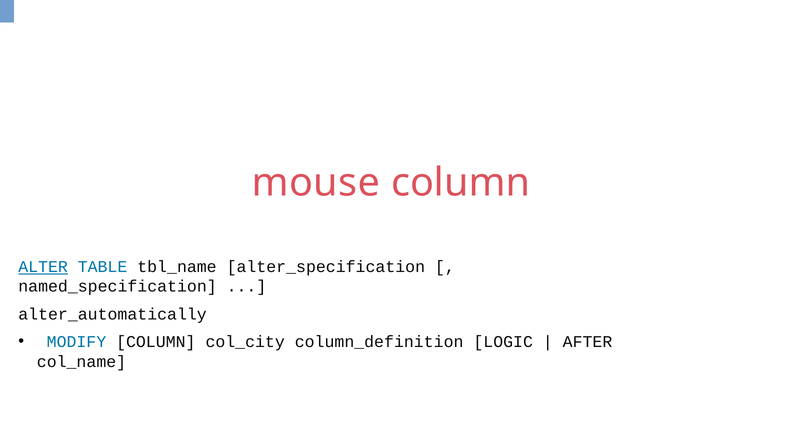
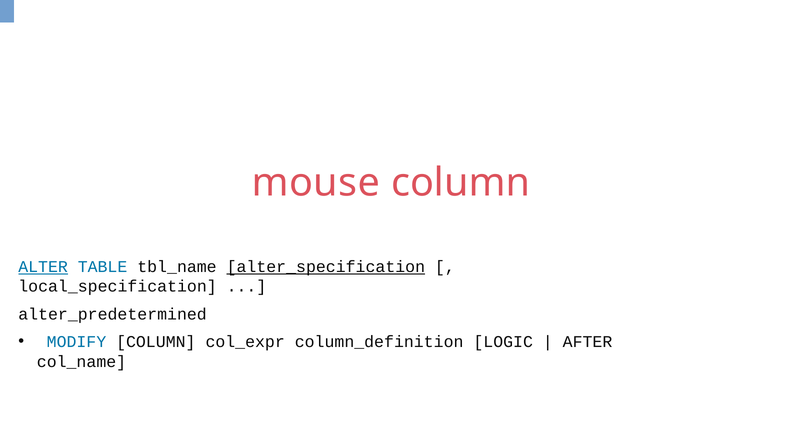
alter_specification underline: none -> present (326, 267)
named_specification: named_specification -> local_specification (118, 287)
alter_automatically: alter_automatically -> alter_predetermined (113, 315)
col_city: col_city -> col_expr (245, 342)
